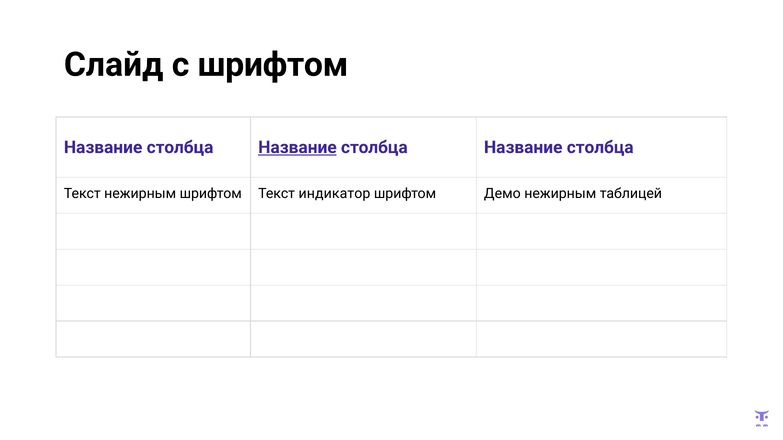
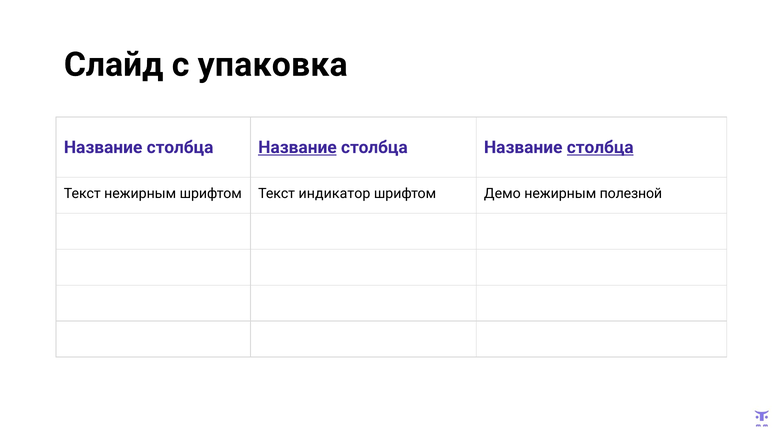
с шрифтом: шрифтом -> упаковка (273, 65)
столбца underline: none -> present (600, 148)
таблицей: таблицей -> полезной (631, 194)
